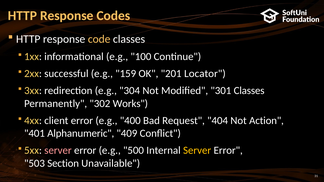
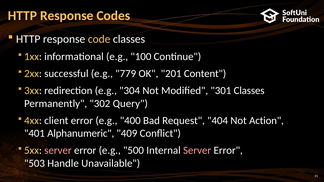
159: 159 -> 779 (126, 74)
Locator: Locator -> Content (205, 74)
Works: Works -> Query (130, 104)
Server colour: yellow -> pink (197, 151)
Section: Section -> Handle (63, 164)
